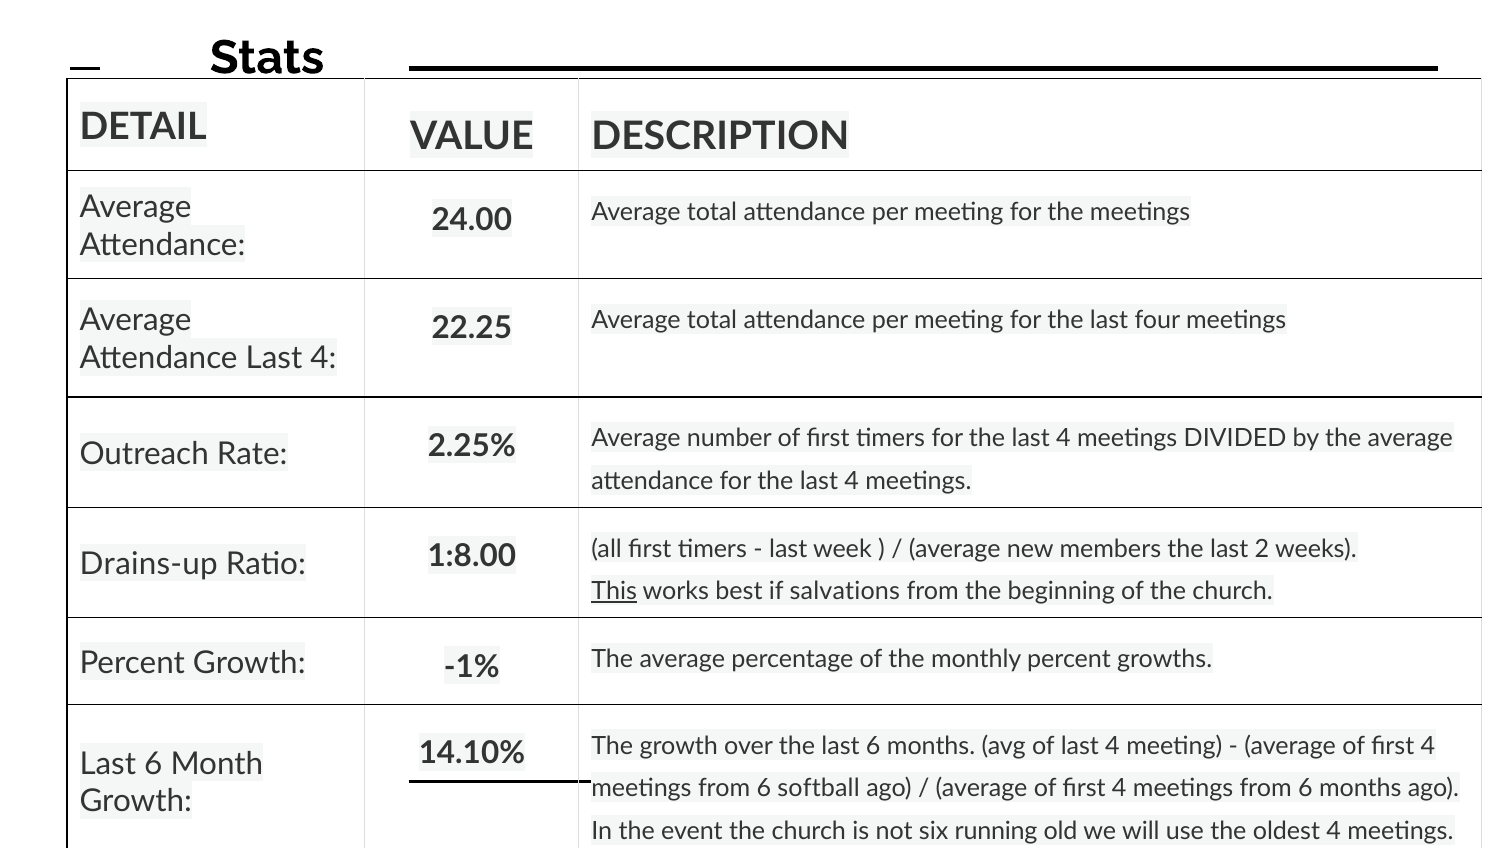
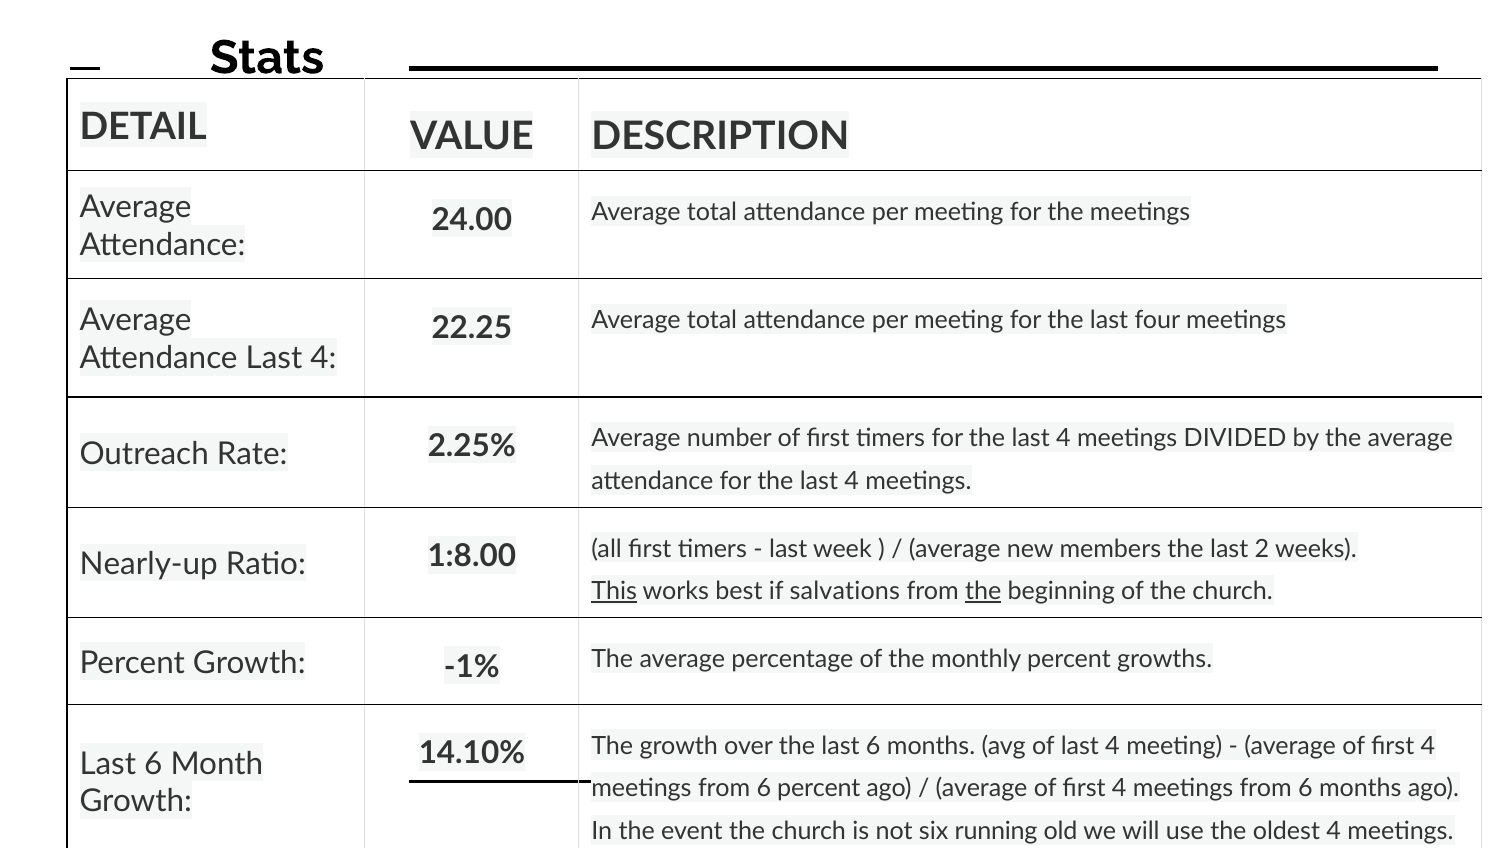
Drains-up: Drains-up -> Nearly-up (149, 564)
the underline: none -> present (983, 592)
6 softball: softball -> percent (819, 789)
